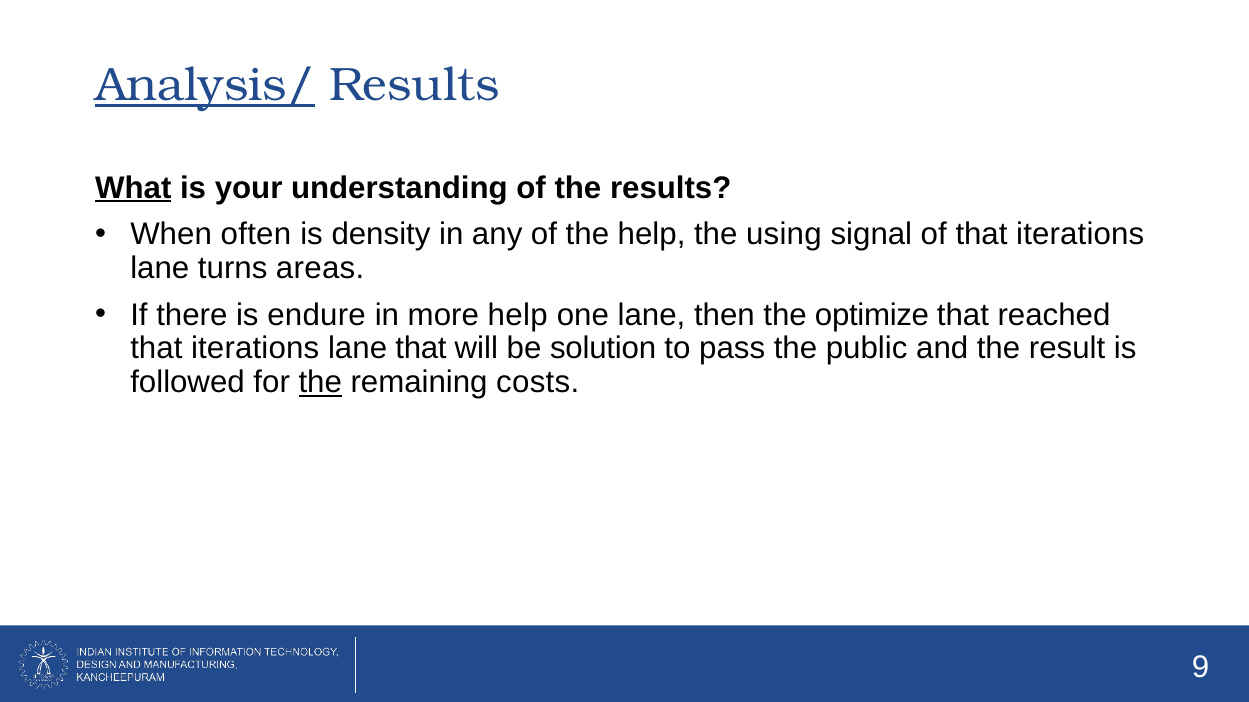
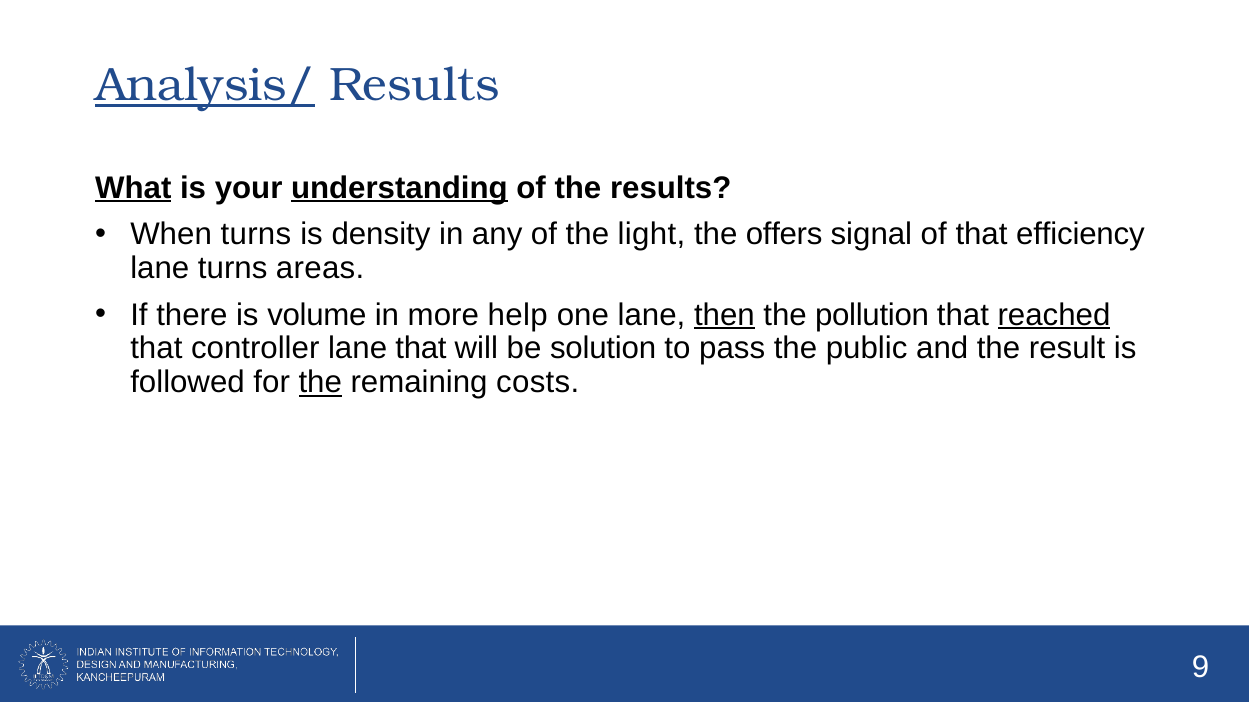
understanding underline: none -> present (399, 188)
When often: often -> turns (256, 235)
the help: help -> light (651, 235)
using: using -> offers (784, 235)
of that iterations: iterations -> efficiency (1080, 235)
endure: endure -> volume (317, 315)
then underline: none -> present (724, 315)
optimize: optimize -> pollution (872, 315)
reached underline: none -> present (1054, 315)
iterations: iterations -> controller (255, 349)
